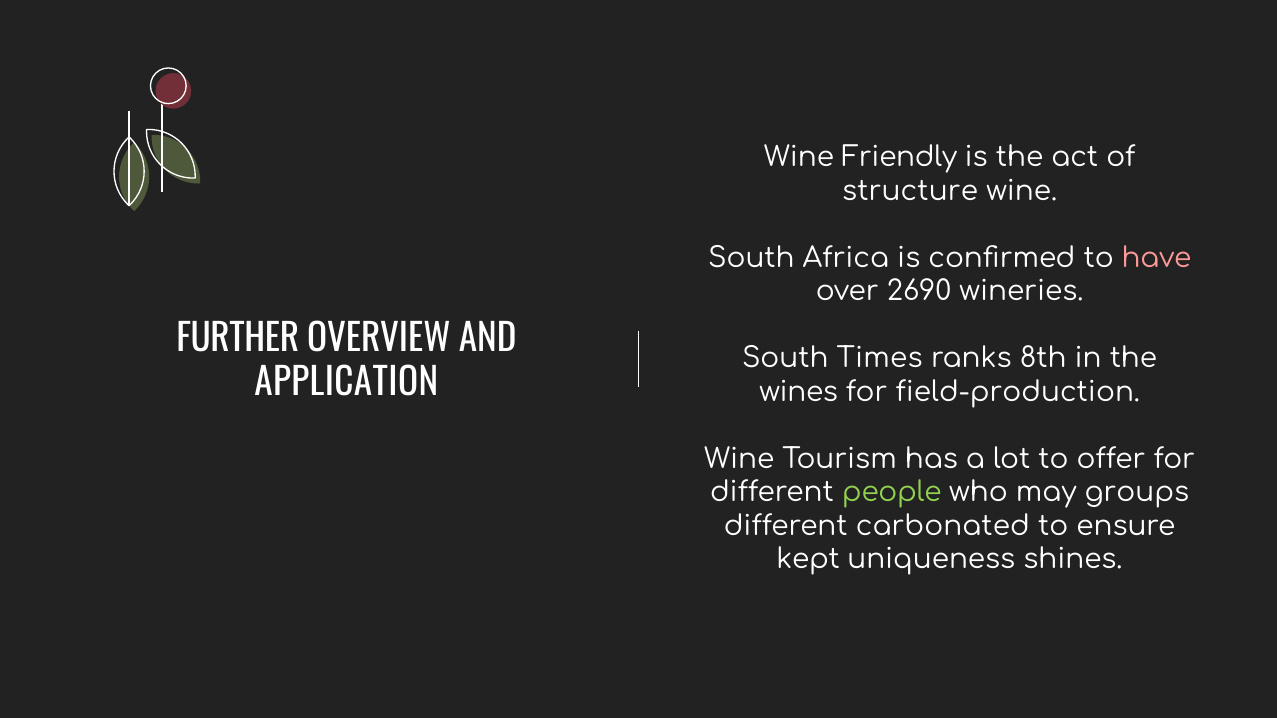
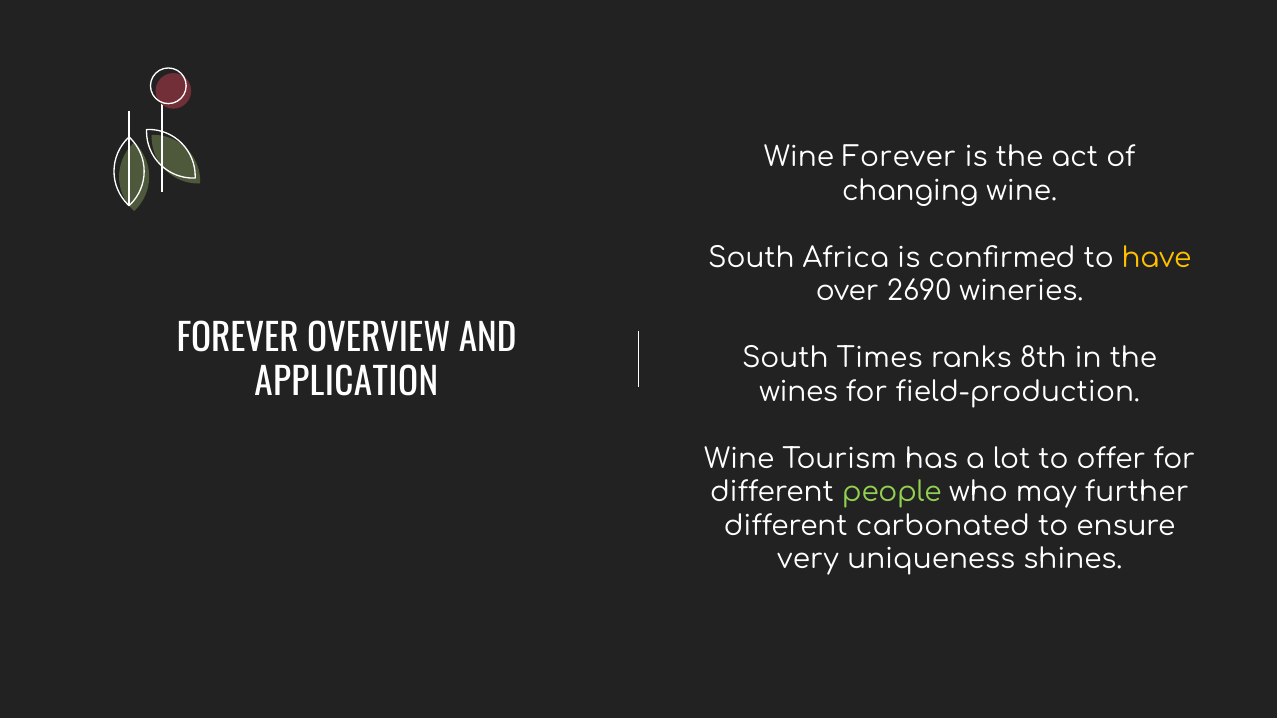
Wine Friendly: Friendly -> Forever (899, 158)
structure: structure -> changing (910, 191)
have colour: pink -> yellow (1157, 258)
FURTHER: FURTHER -> FOREVER (238, 339)
groups: groups -> further (1137, 493)
kept: kept -> very (808, 560)
